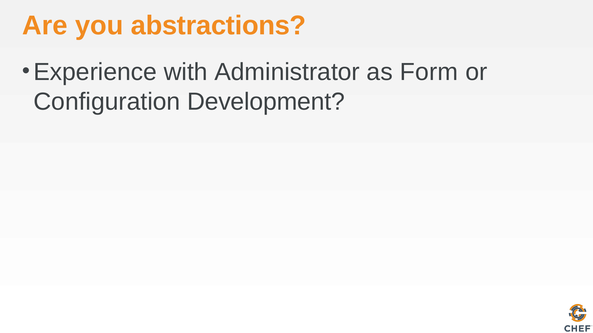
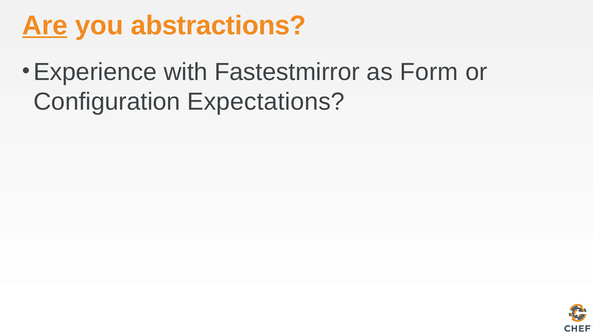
Are underline: none -> present (45, 26)
Administrator: Administrator -> Fastestmirror (287, 72)
Development: Development -> Expectations (266, 102)
